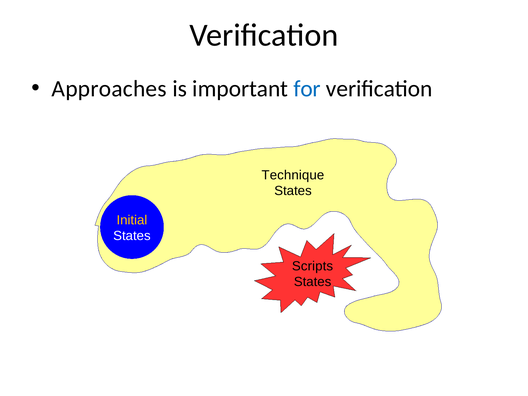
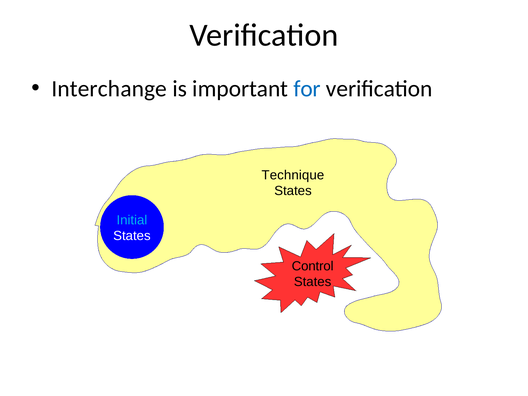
Approaches: Approaches -> Interchange (109, 89)
Initial colour: yellow -> light blue (132, 220)
Scripts: Scripts -> Control (313, 266)
